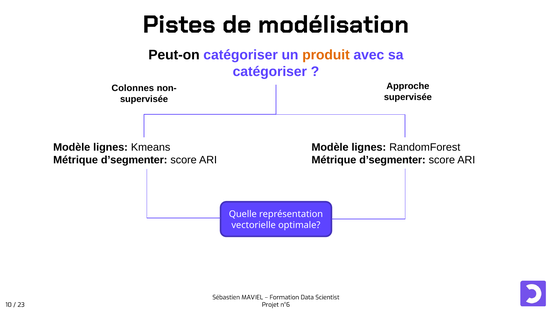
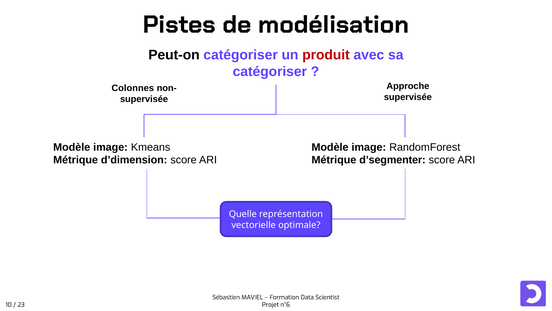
produit colour: orange -> red (326, 55)
lignes: lignes -> image (111, 147)
lignes: lignes -> image (369, 147)
d’segmenter: d’segmenter -> d’dimension (134, 160)
